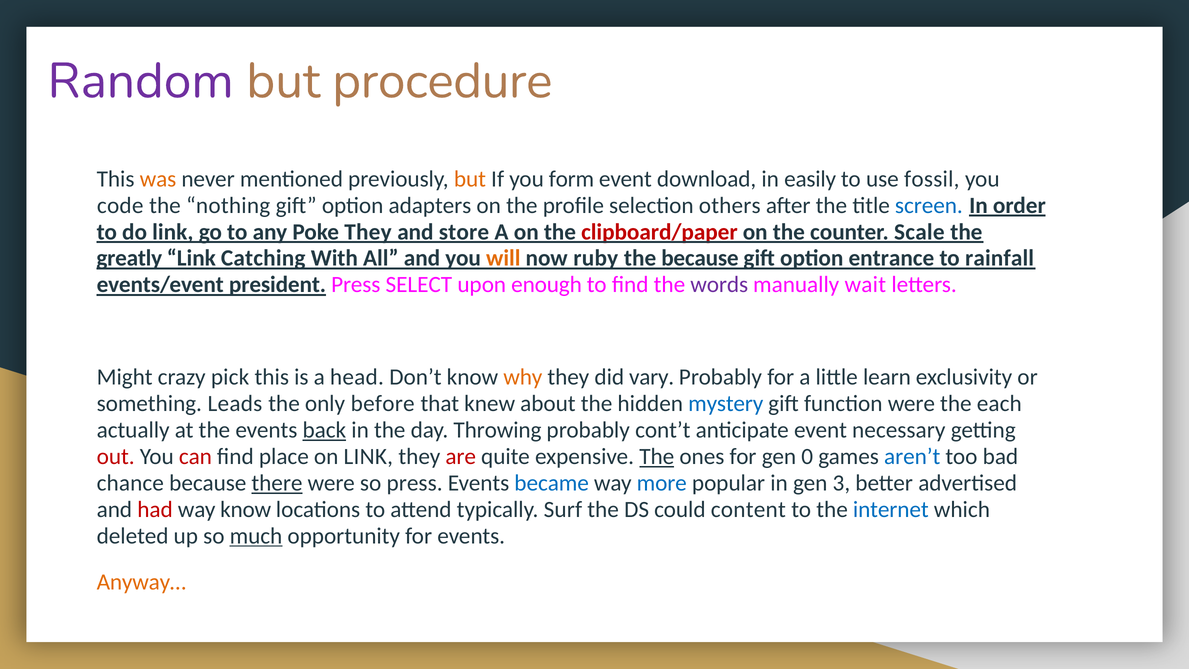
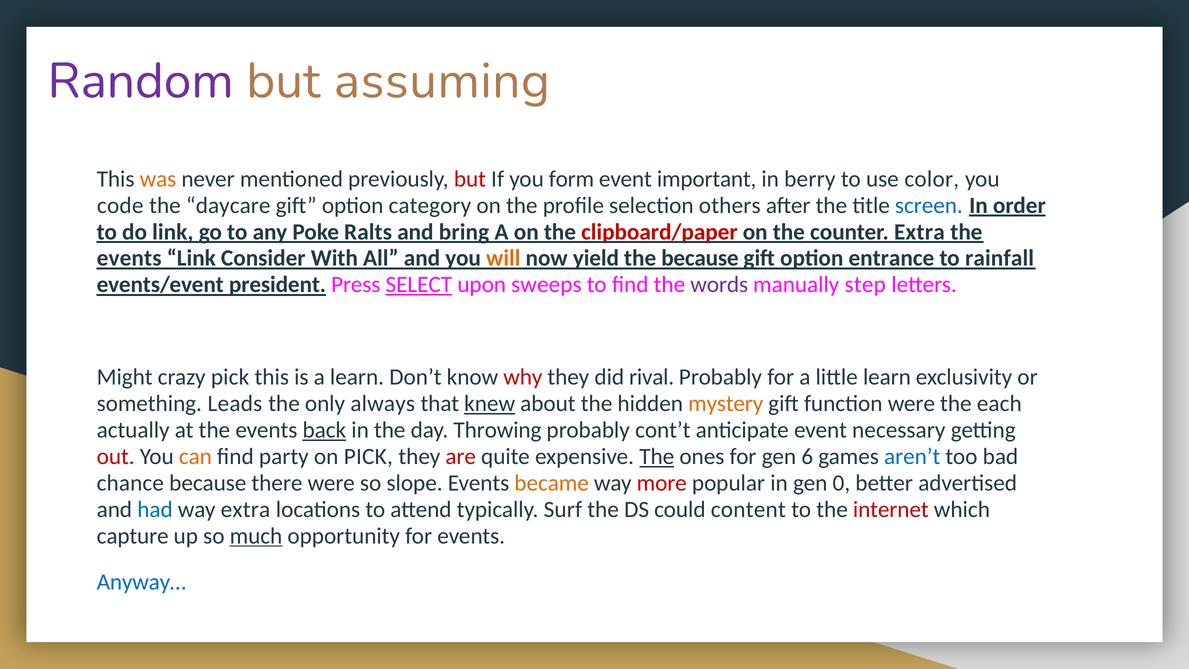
procedure: procedure -> assuming (442, 81)
but colour: orange -> red (470, 179)
download: download -> important (707, 179)
easily: easily -> berry (810, 179)
fossil: fossil -> color (932, 179)
nothing: nothing -> daycare (228, 205)
adapters: adapters -> category (430, 205)
Poke They: They -> Ralts (368, 232)
store: store -> bring (464, 232)
counter Scale: Scale -> Extra (919, 232)
greatly: greatly -> events (129, 258)
Catching: Catching -> Consider (263, 258)
ruby: ruby -> yield (596, 258)
SELECT underline: none -> present (419, 285)
enough: enough -> sweeps (546, 285)
wait: wait -> step (865, 285)
a head: head -> learn (357, 377)
why colour: orange -> red (523, 377)
vary: vary -> rival (652, 377)
before: before -> always (383, 404)
knew underline: none -> present (490, 404)
mystery colour: blue -> orange (726, 404)
can colour: red -> orange (195, 457)
place: place -> party (284, 457)
on LINK: LINK -> PICK (368, 457)
0: 0 -> 6 (807, 457)
there underline: present -> none (277, 483)
so press: press -> slope (415, 483)
became colour: blue -> orange (552, 483)
more colour: blue -> red (662, 483)
3: 3 -> 0 (841, 483)
had colour: red -> blue (155, 509)
way know: know -> extra (245, 509)
internet colour: blue -> red (891, 509)
deleted: deleted -> capture (133, 536)
Anyway… colour: orange -> blue (141, 582)
